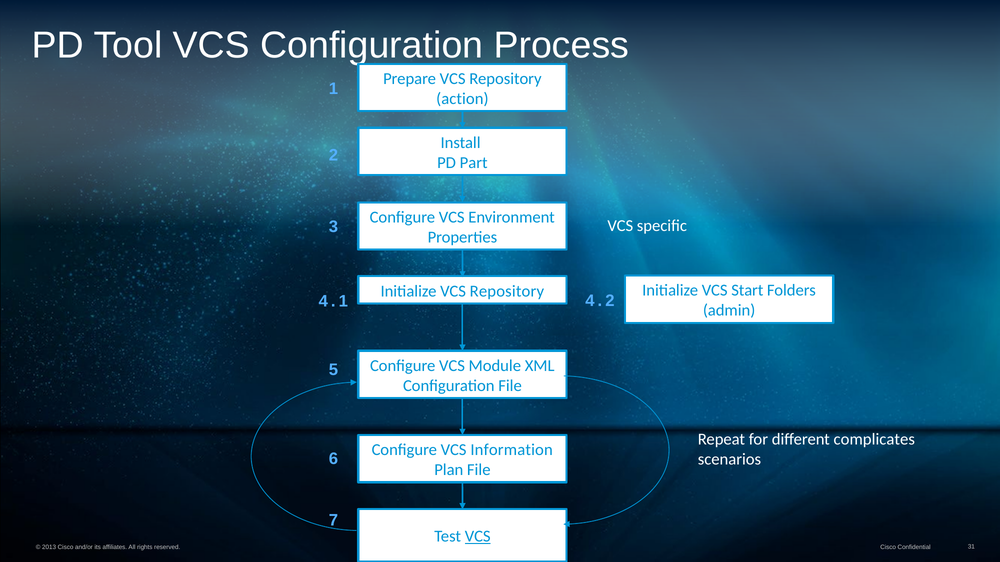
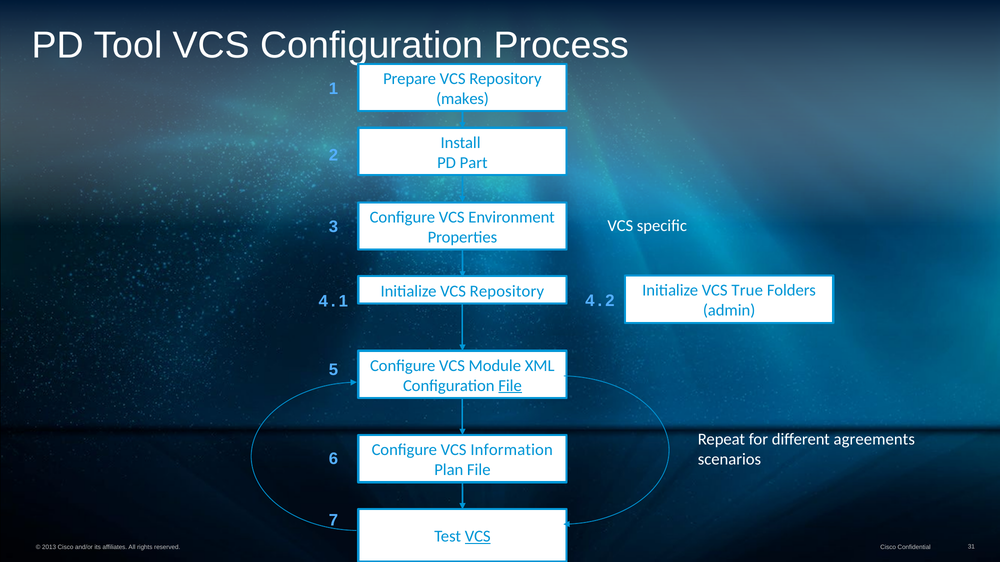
action: action -> makes (463, 99)
Start: Start -> True (747, 291)
File underline: none -> present (510, 386)
complicates: complicates -> agreements (874, 440)
